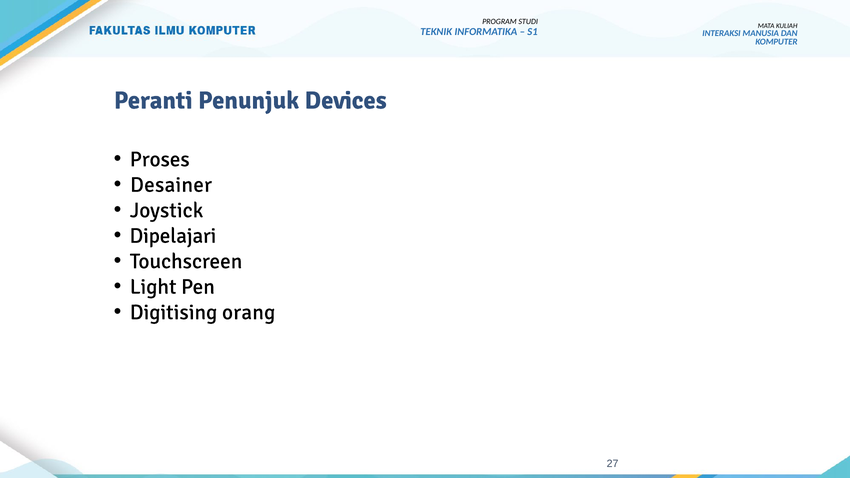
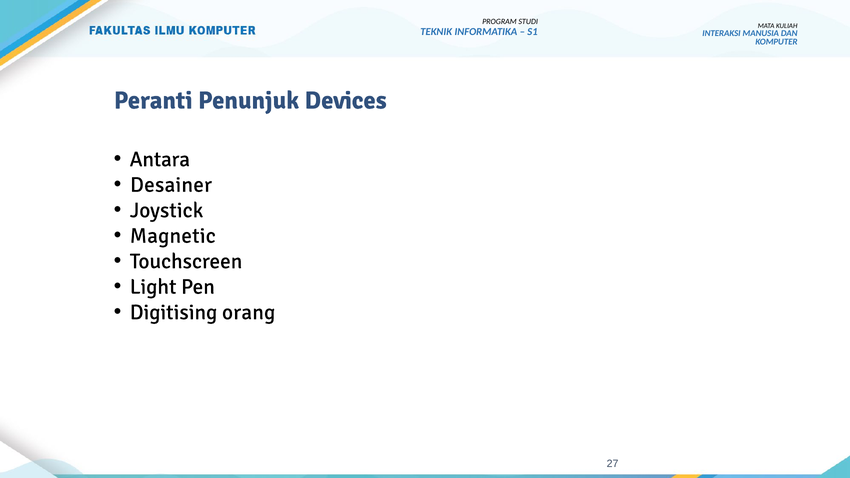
Proses: Proses -> Antara (160, 159)
Dipelajari: Dipelajari -> Magnetic (173, 236)
